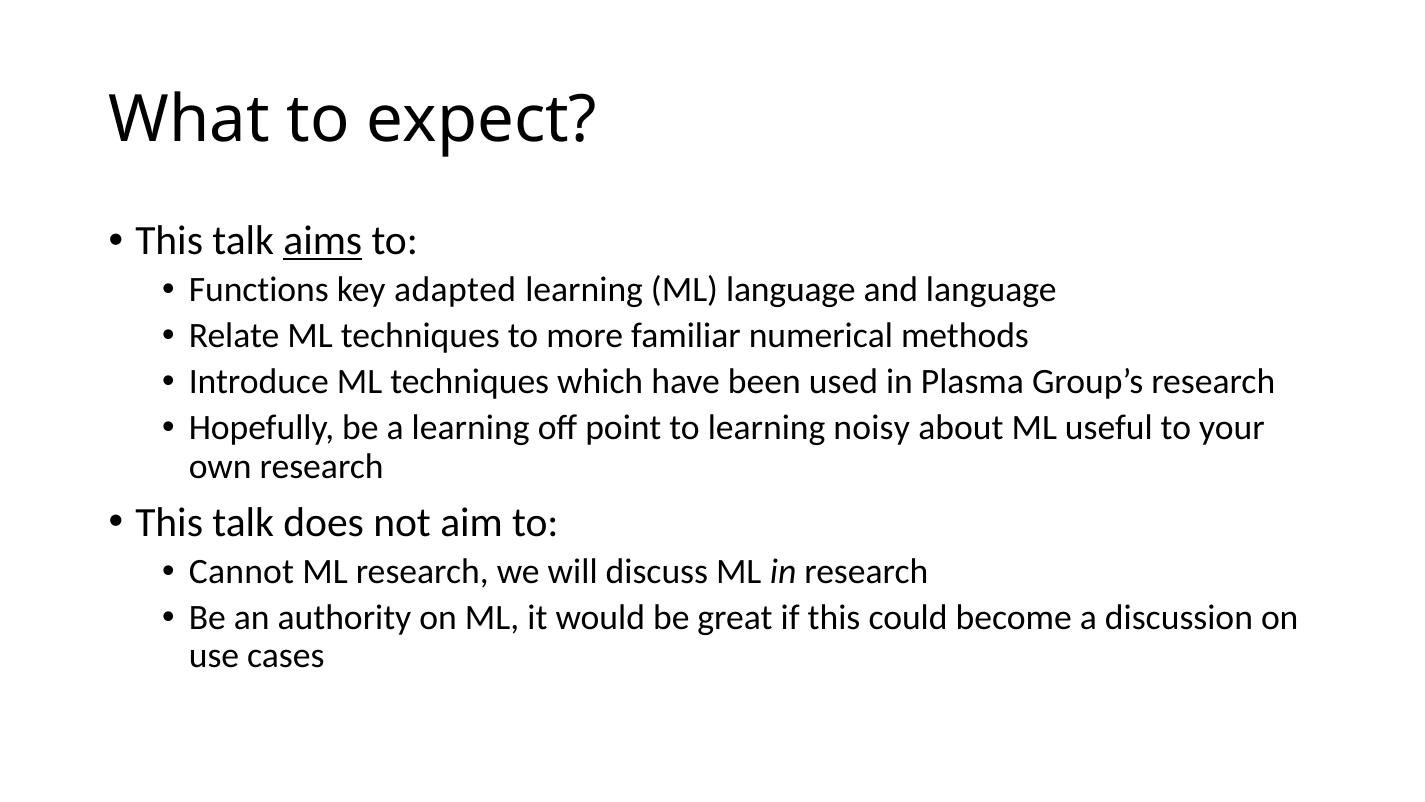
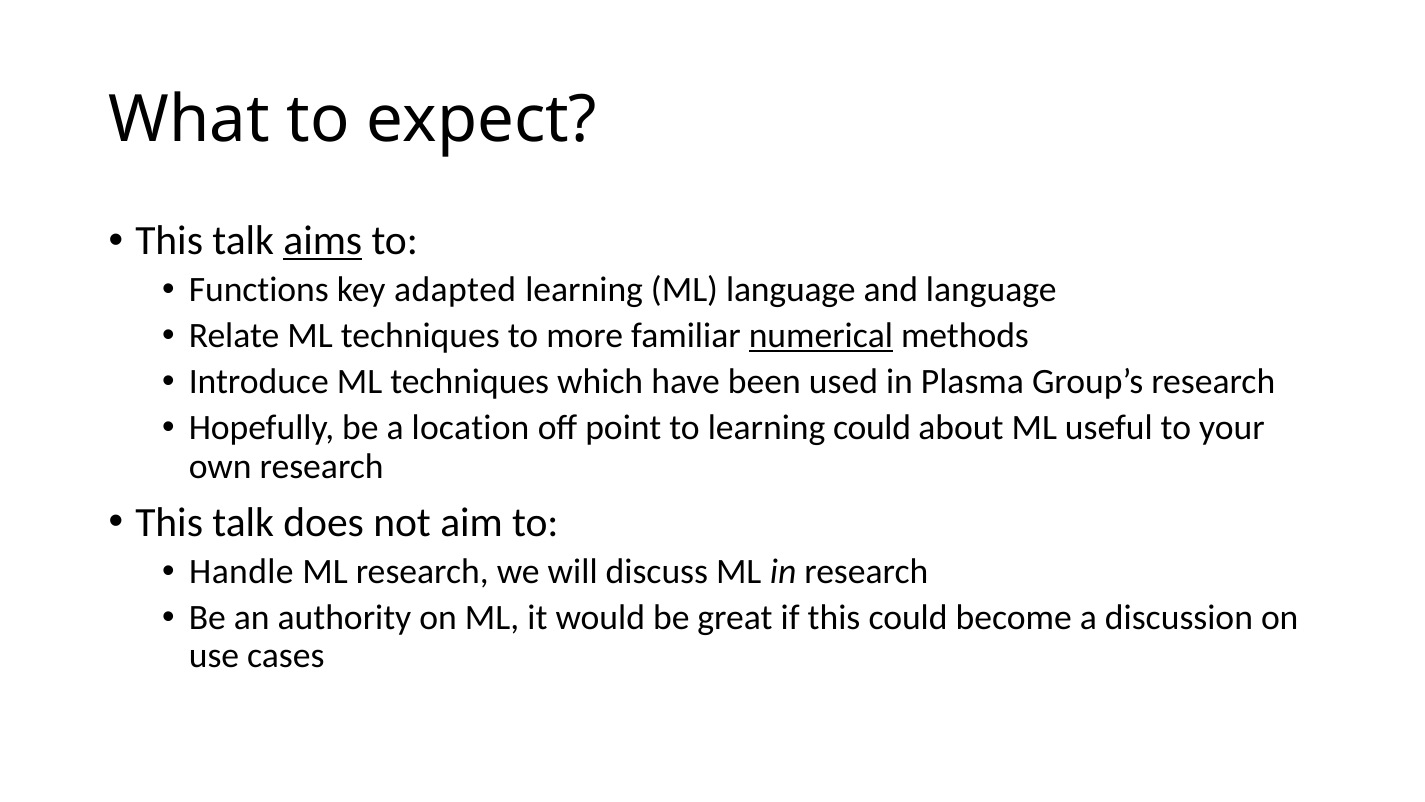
numerical underline: none -> present (821, 336)
a learning: learning -> location (471, 428)
learning noisy: noisy -> could (872, 428)
Cannot: Cannot -> Handle (241, 572)
